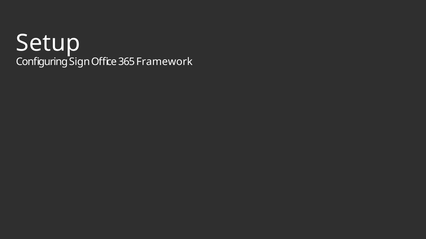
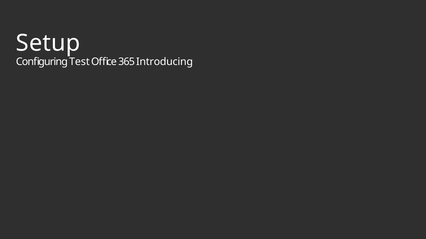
Sign: Sign -> Test (79, 62)
Framework: Framework -> Introducing (165, 62)
